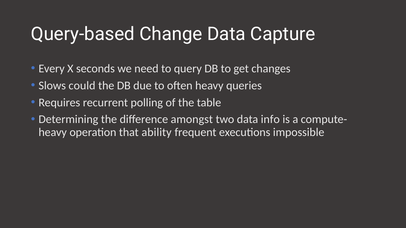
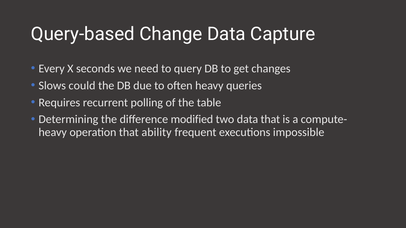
amongst: amongst -> modified (192, 120)
data info: info -> that (270, 120)
